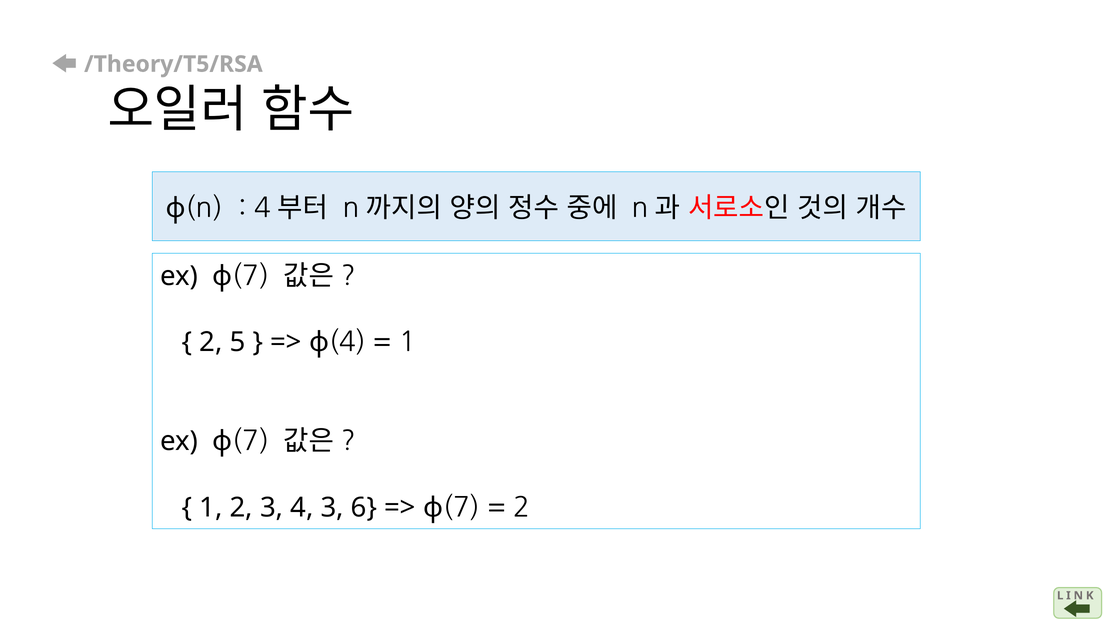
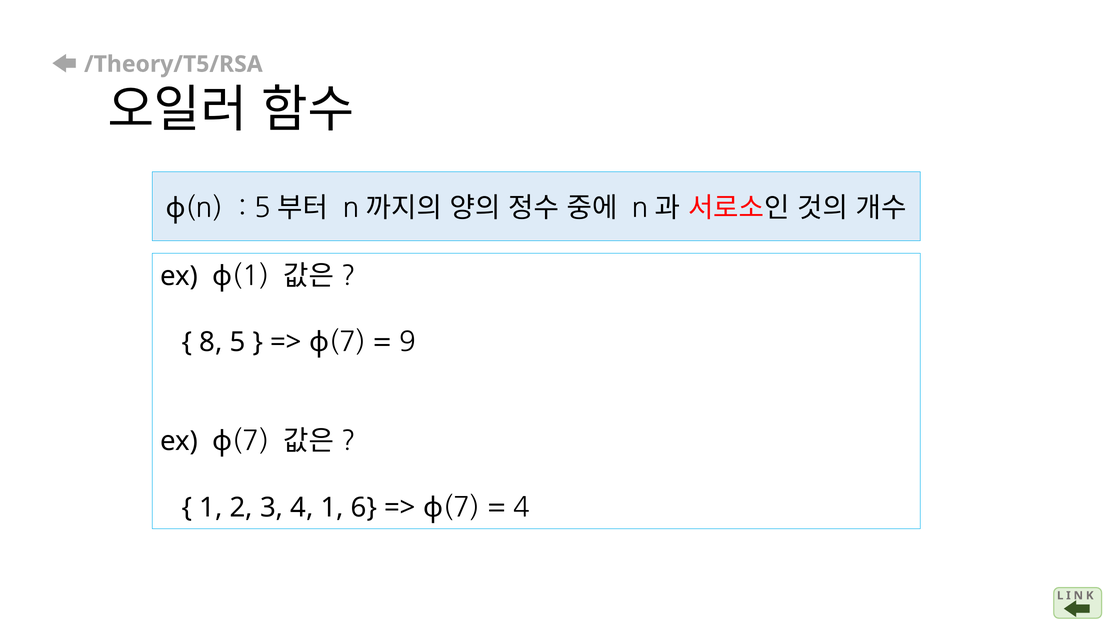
4: 4 -> 5 (263, 208)
7: 7 -> 1 (251, 276)
2: 2 -> 8 (211, 342)
4: 4 -> 7 (347, 342)
1: 1 -> 9 (408, 342)
4 3: 3 -> 1 (332, 508)
2: 2 -> 4 (522, 508)
